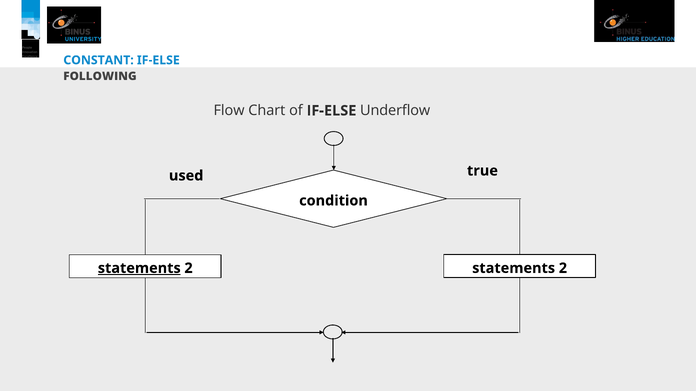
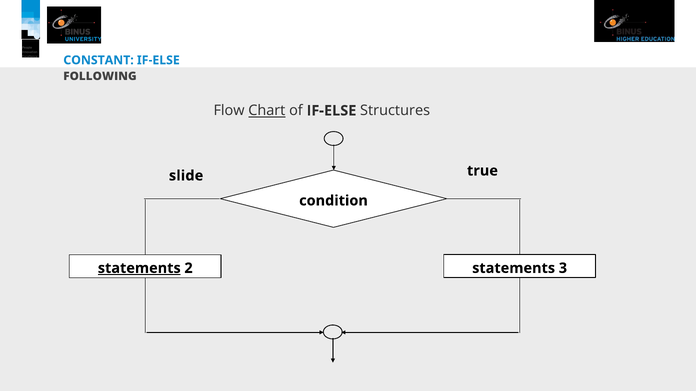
Chart underline: none -> present (267, 111)
Underflow: Underflow -> Structures (395, 111)
used: used -> slide (186, 176)
2: 2 -> 3 (563, 268)
